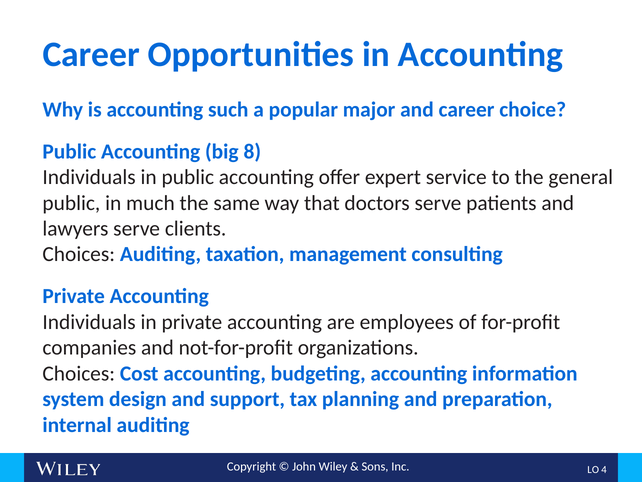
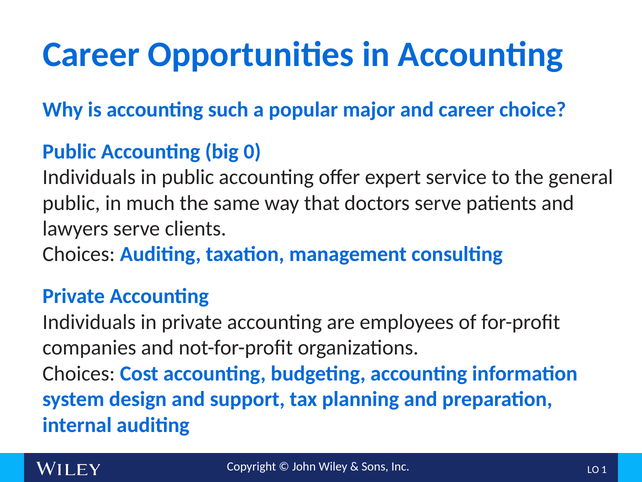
8: 8 -> 0 (252, 151)
4: 4 -> 1 (604, 469)
